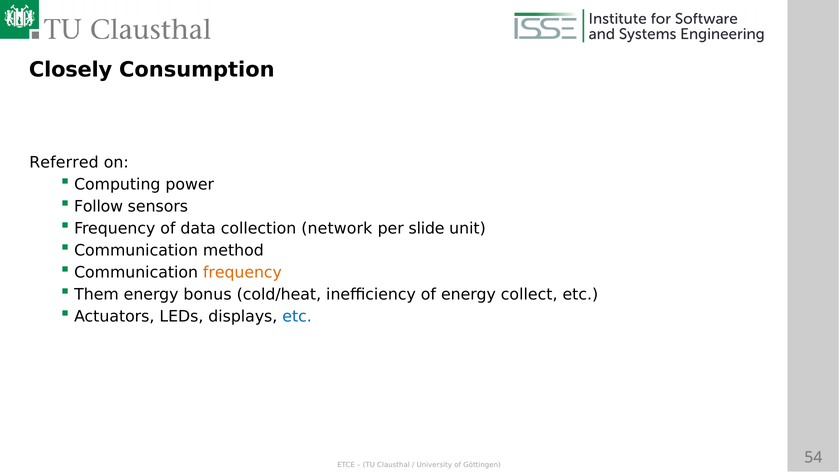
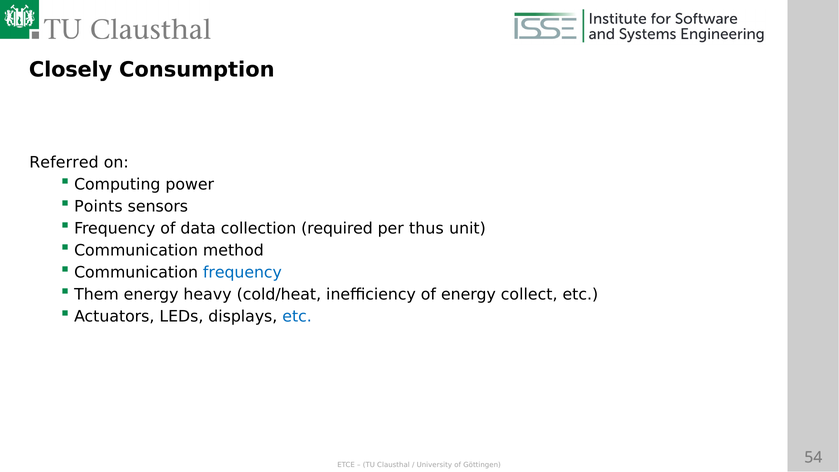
Follow: Follow -> Points (98, 207)
network: network -> required (337, 229)
slide: slide -> thus (426, 229)
frequency colour: orange -> blue (242, 273)
bonus: bonus -> heavy (208, 295)
